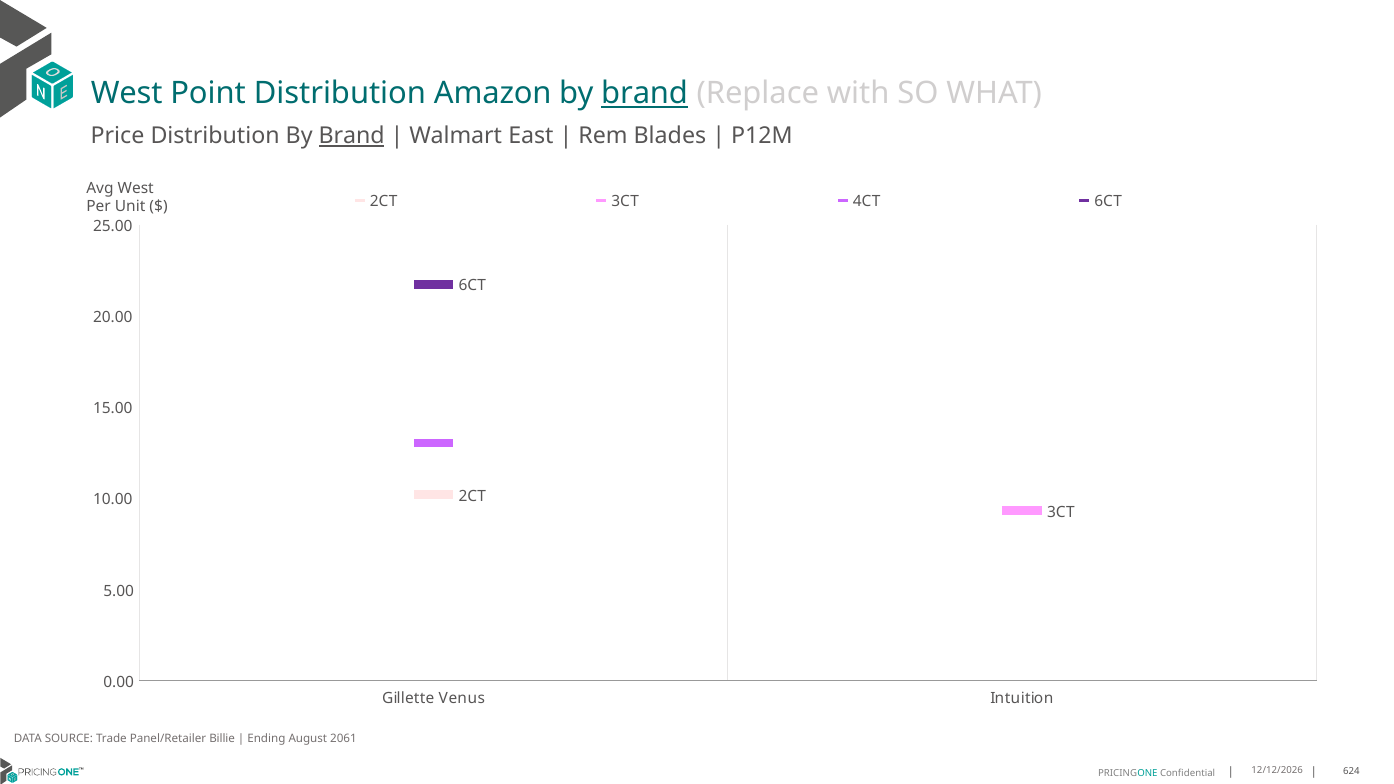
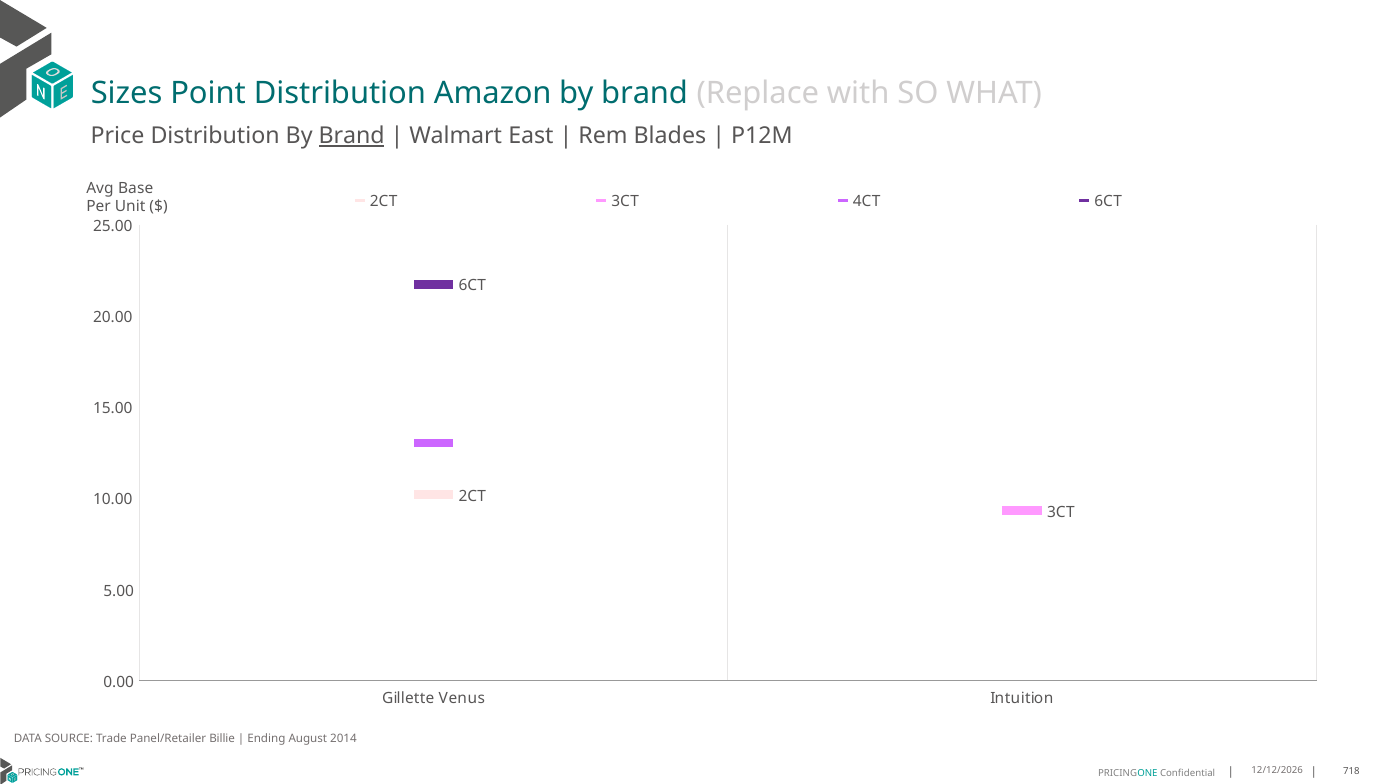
West: West -> Sizes (127, 94)
brand underline: present -> none (645, 94)
Avg West: West -> Base (136, 188)
2061: 2061 -> 2014 (343, 739)
624: 624 -> 718 (1351, 771)
